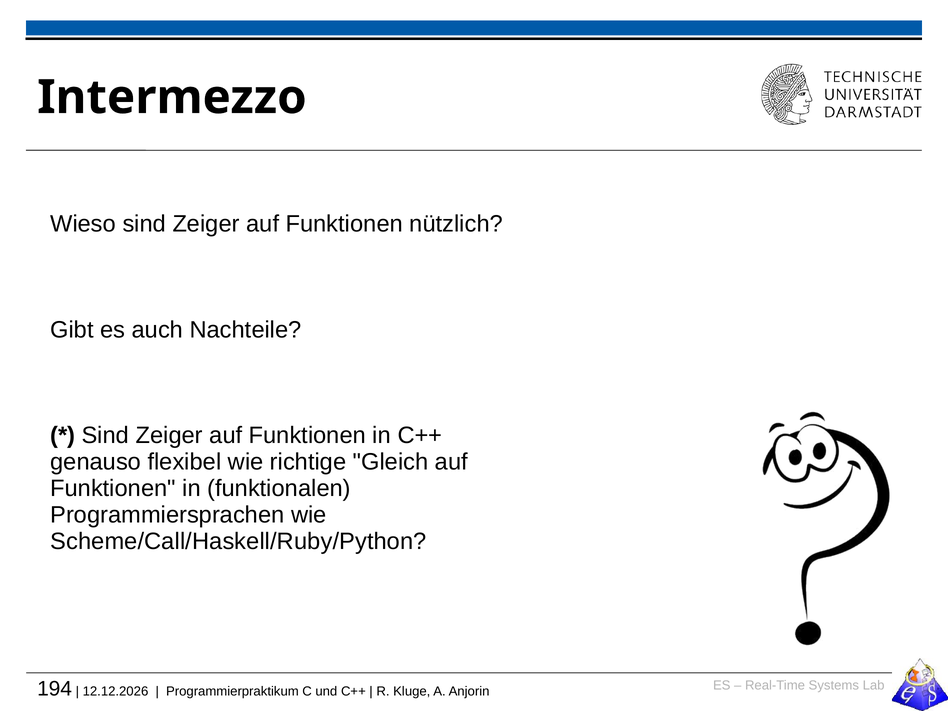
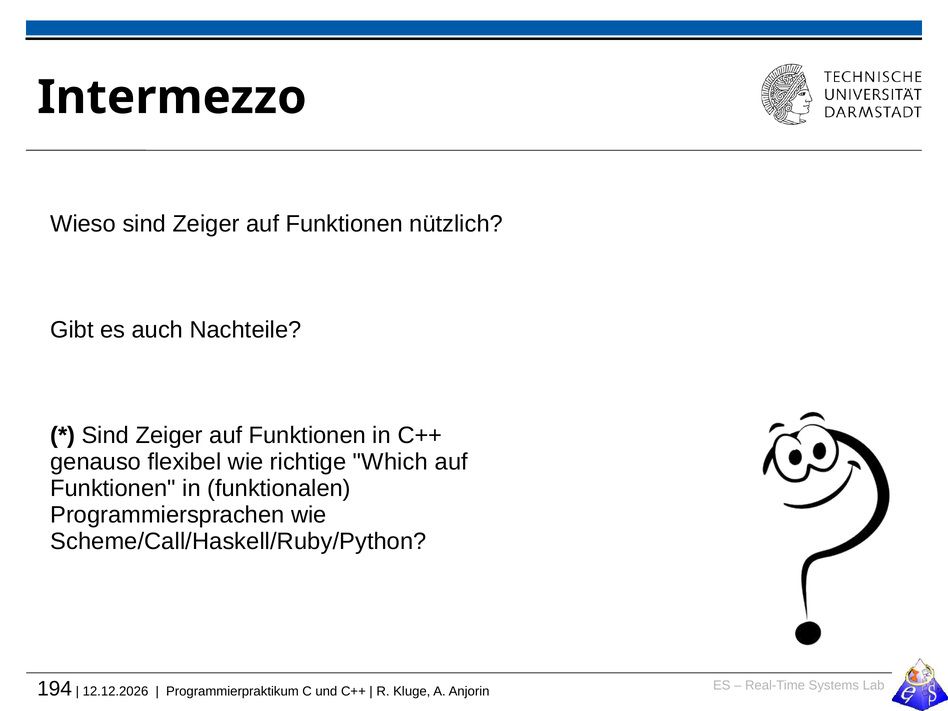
Gleich: Gleich -> Which (390, 462)
